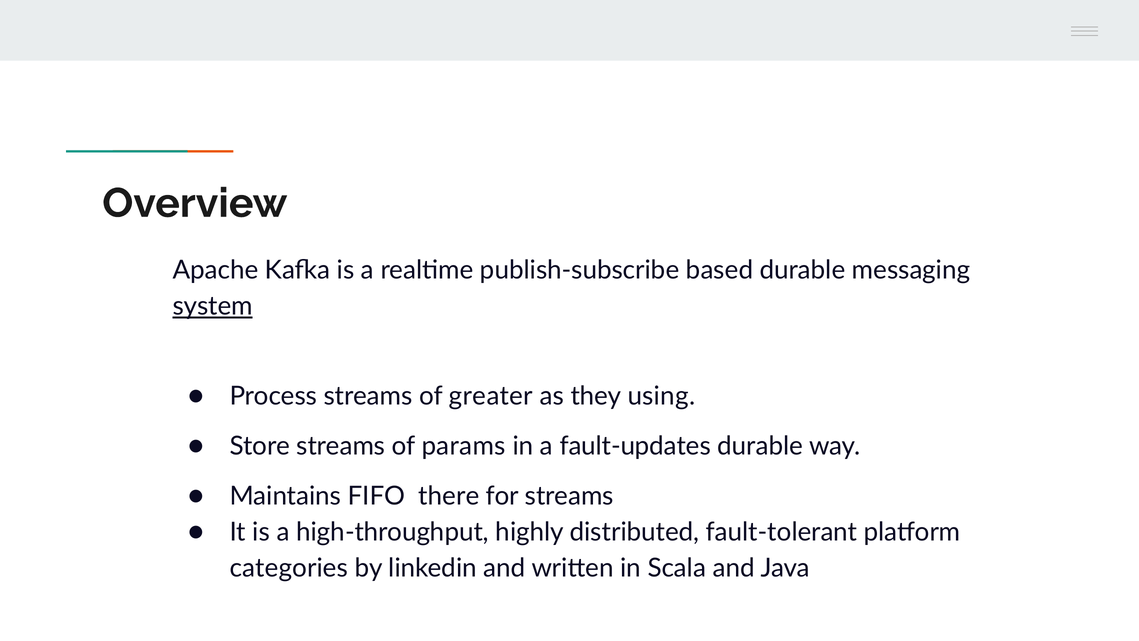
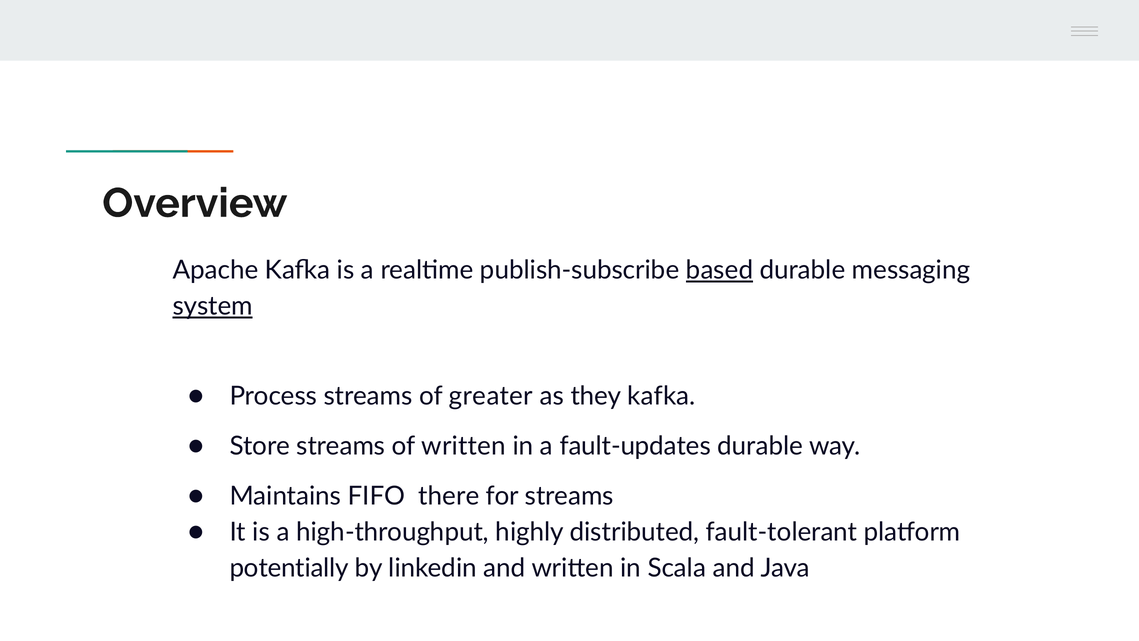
based underline: none -> present (720, 270)
they using: using -> kafka (661, 396)
of params: params -> written (464, 446)
categories: categories -> potentially (289, 568)
